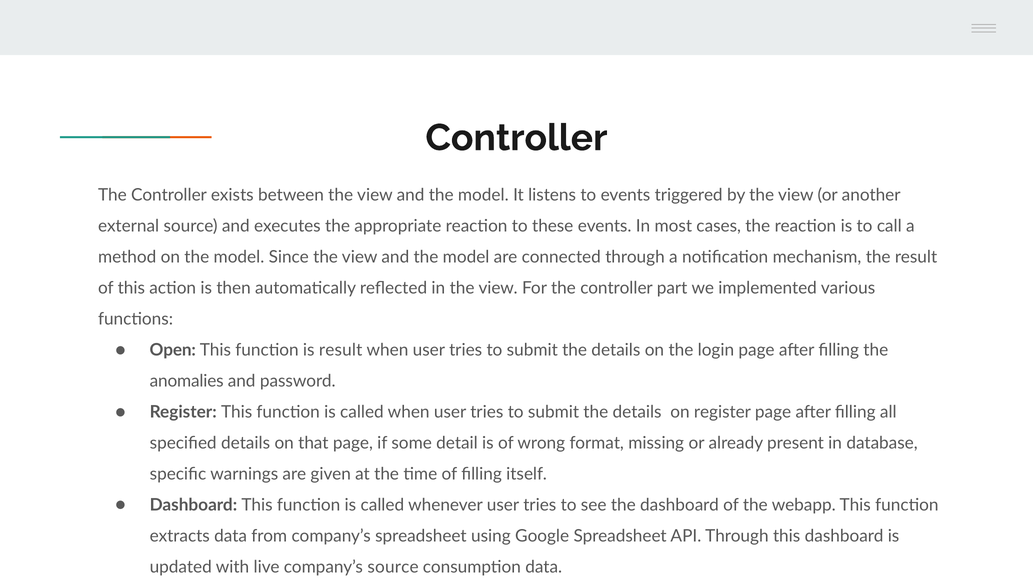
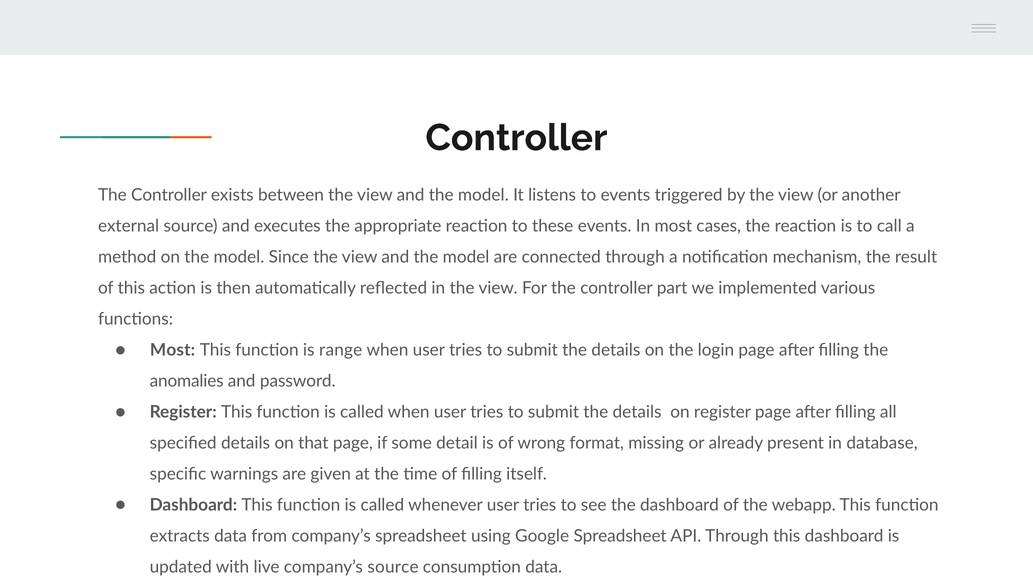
Open: Open -> Most (173, 350)
is result: result -> range (341, 350)
